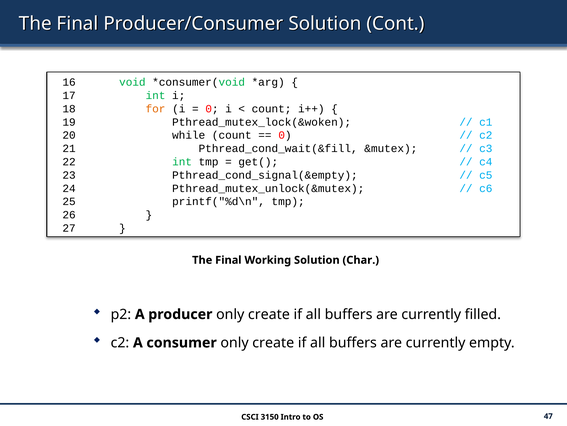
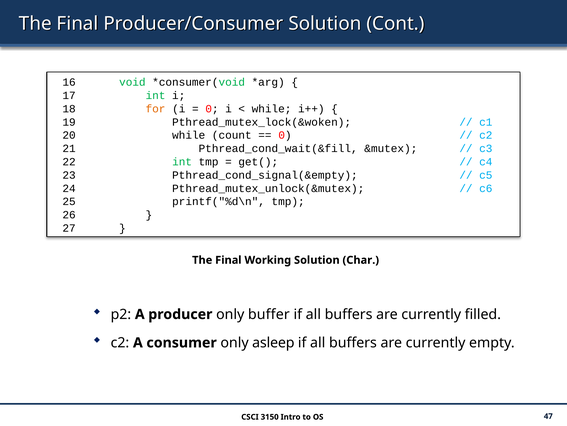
count: count -> while (272, 109)
producer only create: create -> buffer (269, 314)
consumer only create: create -> asleep (273, 342)
